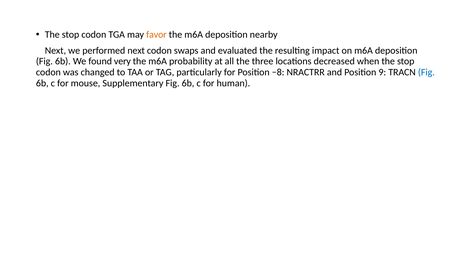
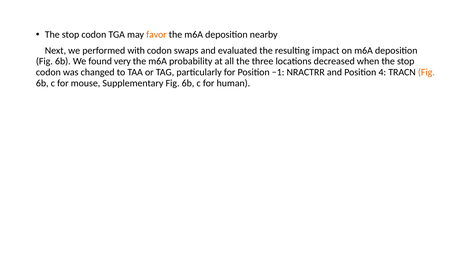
performed next: next -> with (136, 50)
−8: −8 -> −1 (278, 72)
9: 9 -> 4 (382, 72)
Fig colour: blue -> orange (426, 72)
